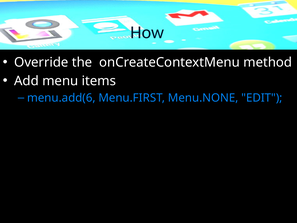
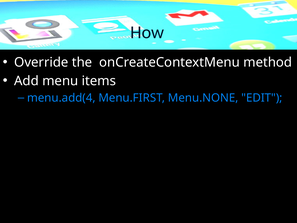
menu.add(6: menu.add(6 -> menu.add(4 (61, 98)
